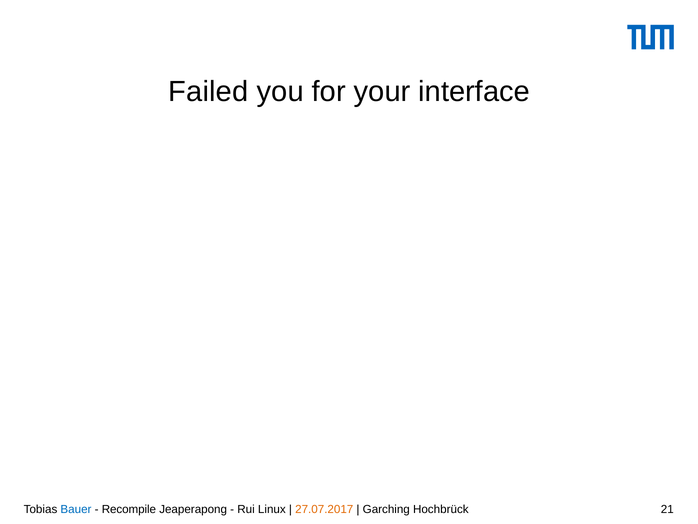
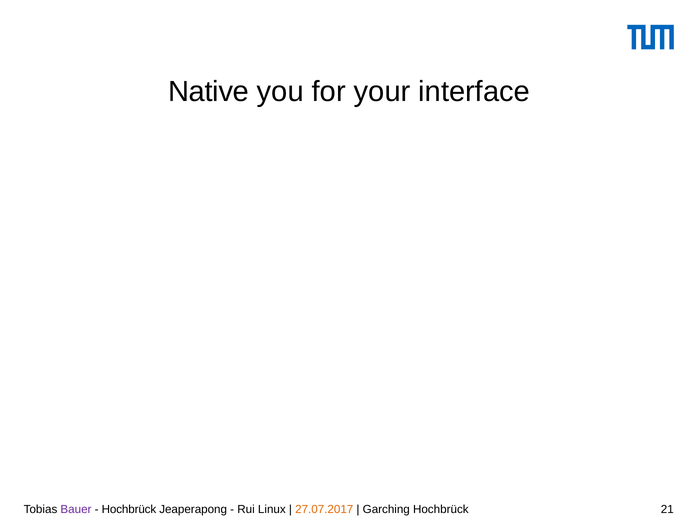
Failed: Failed -> Native (209, 92)
Bauer colour: blue -> purple (76, 509)
Recompile: Recompile -> Hochbrück (129, 509)
